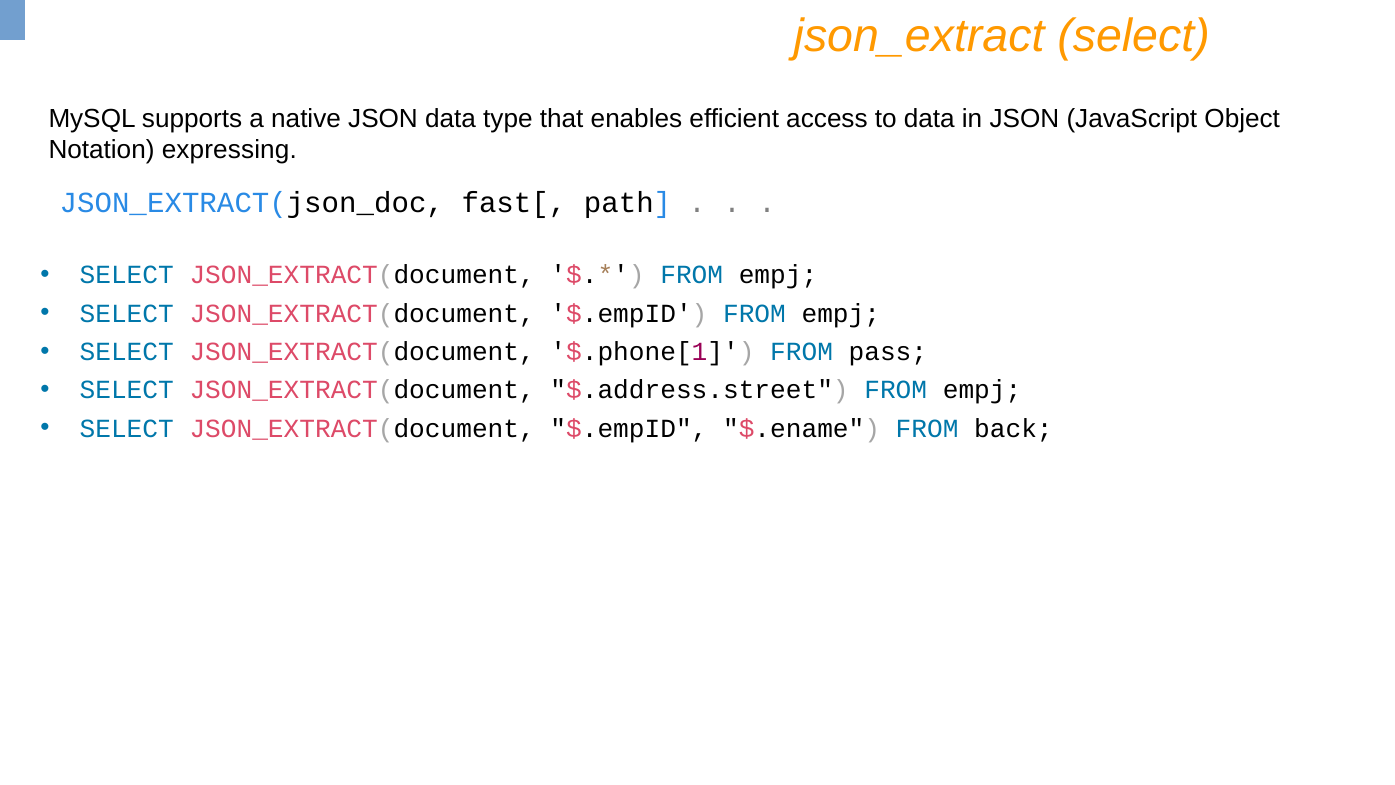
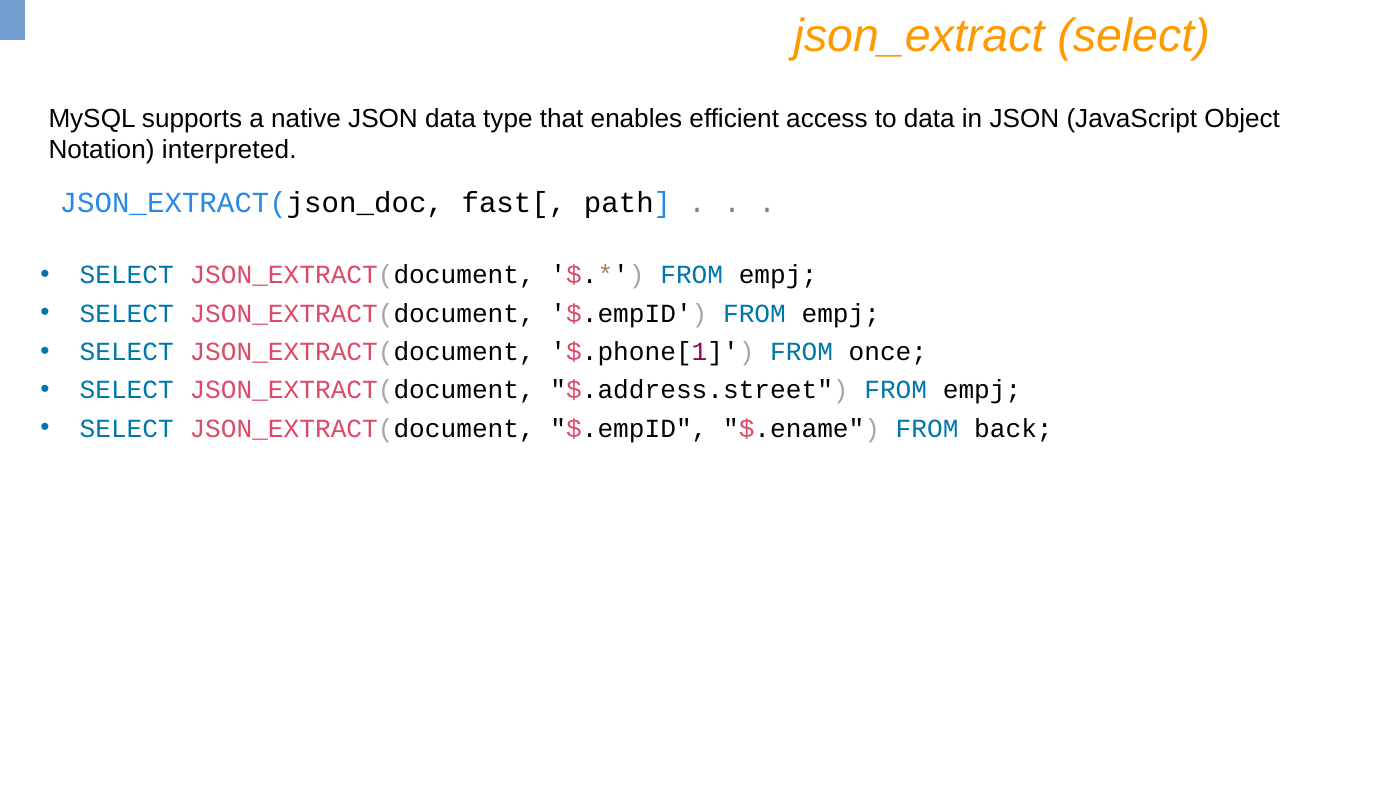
expressing: expressing -> interpreted (229, 150)
pass: pass -> once (888, 352)
